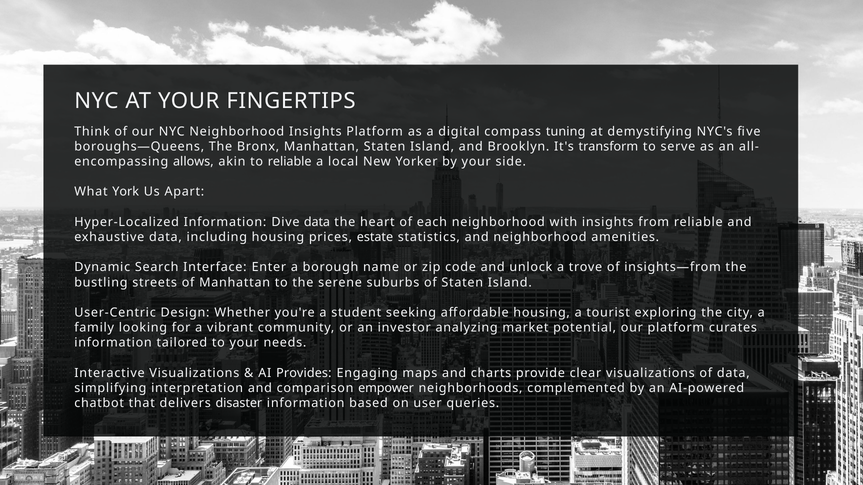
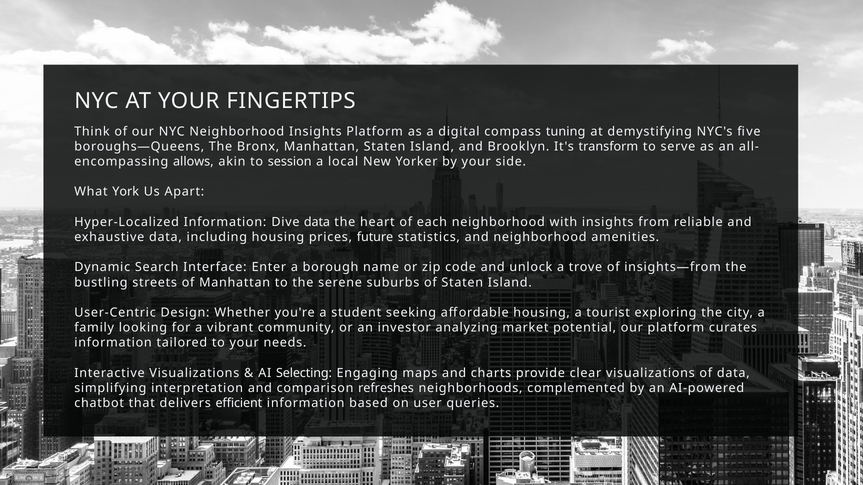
to reliable: reliable -> session (290, 162)
estate: estate -> future (375, 237)
Provides: Provides -> Selecting (304, 373)
empower: empower -> refreshes (386, 388)
disaster: disaster -> efficient (239, 403)
